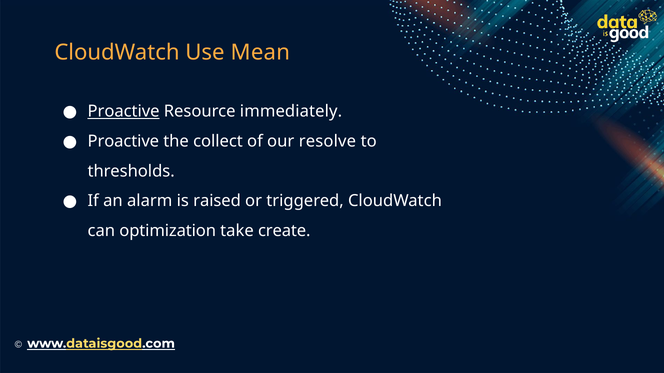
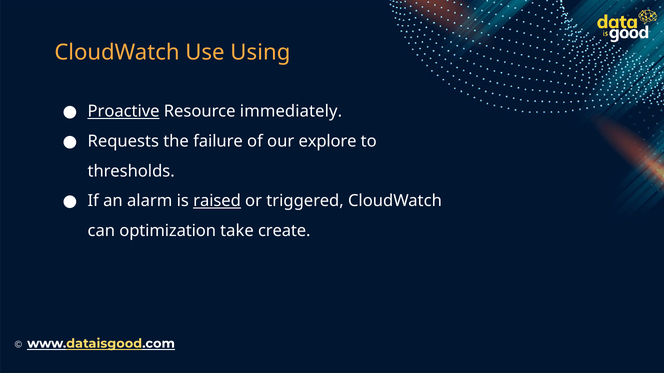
Mean: Mean -> Using (260, 52)
Proactive: Proactive -> Requests (123, 142)
collect: collect -> failure (218, 142)
resolve: resolve -> explore (328, 142)
raised underline: none -> present (217, 201)
